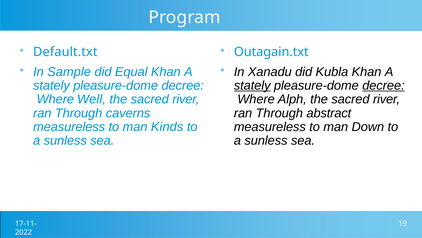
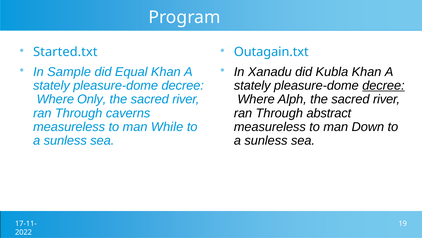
Default.txt: Default.txt -> Started.txt (65, 52)
stately underline: present -> none (252, 85)
Well: Well -> Only (92, 99)
Kinds: Kinds -> While (167, 127)
